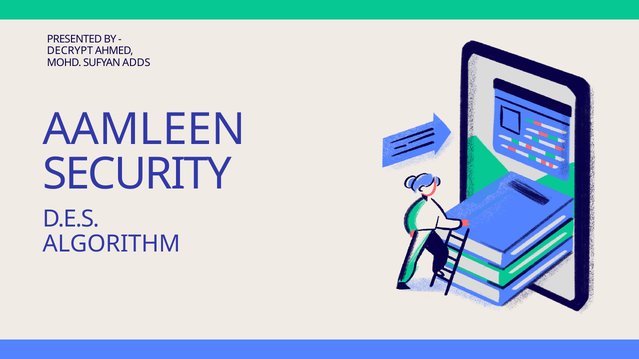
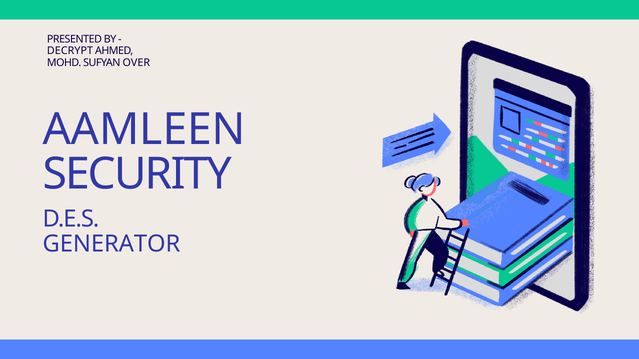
ADDS: ADDS -> OVER (136, 63)
ALGORITHM: ALGORITHM -> GENERATOR (111, 244)
